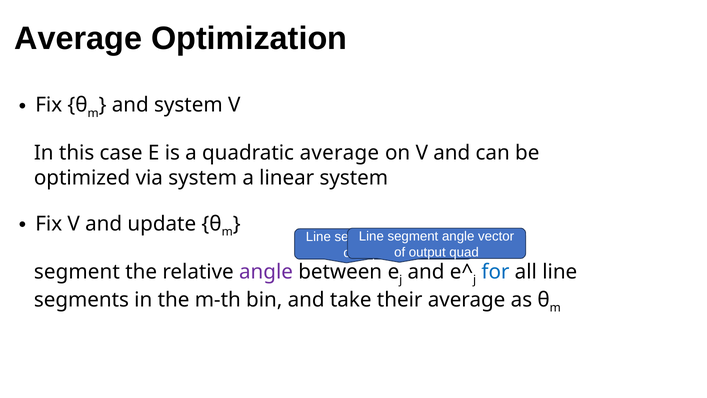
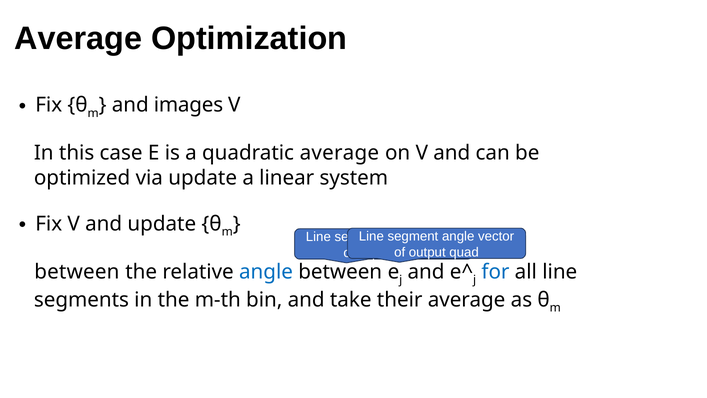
and system: system -> images (188, 105)
via system: system -> update (203, 178)
segment: segment -> between (77, 272)
angle colour: purple -> blue (266, 272)
